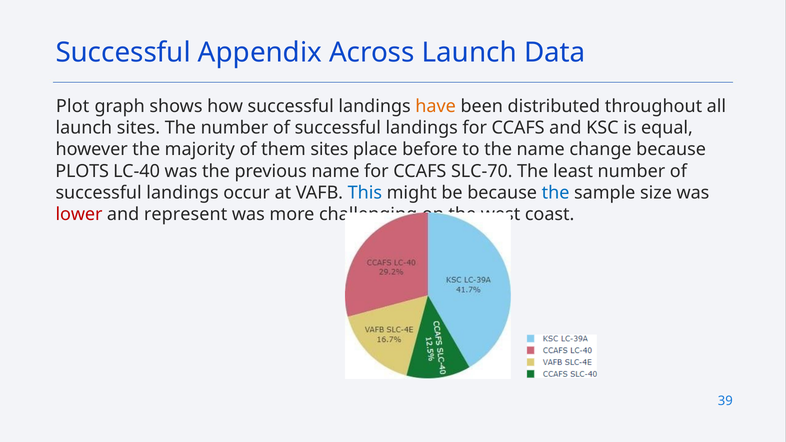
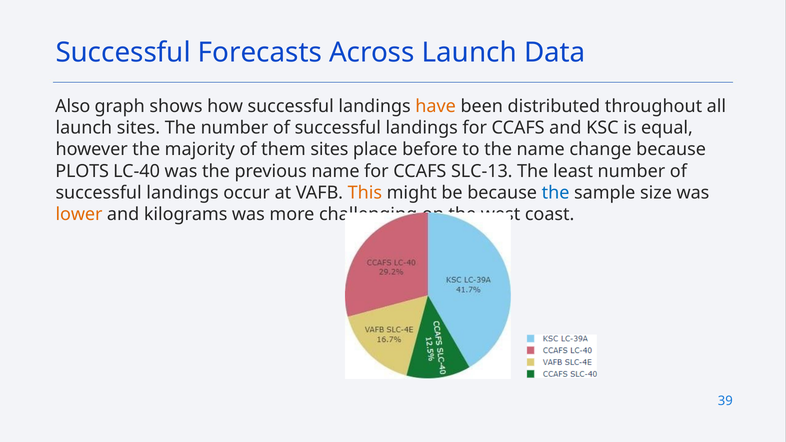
Appendix: Appendix -> Forecasts (260, 53)
Plot: Plot -> Also (73, 106)
SLC-70: SLC-70 -> SLC-13 (482, 171)
This colour: blue -> orange (365, 193)
lower colour: red -> orange (79, 214)
represent: represent -> kilograms (186, 214)
